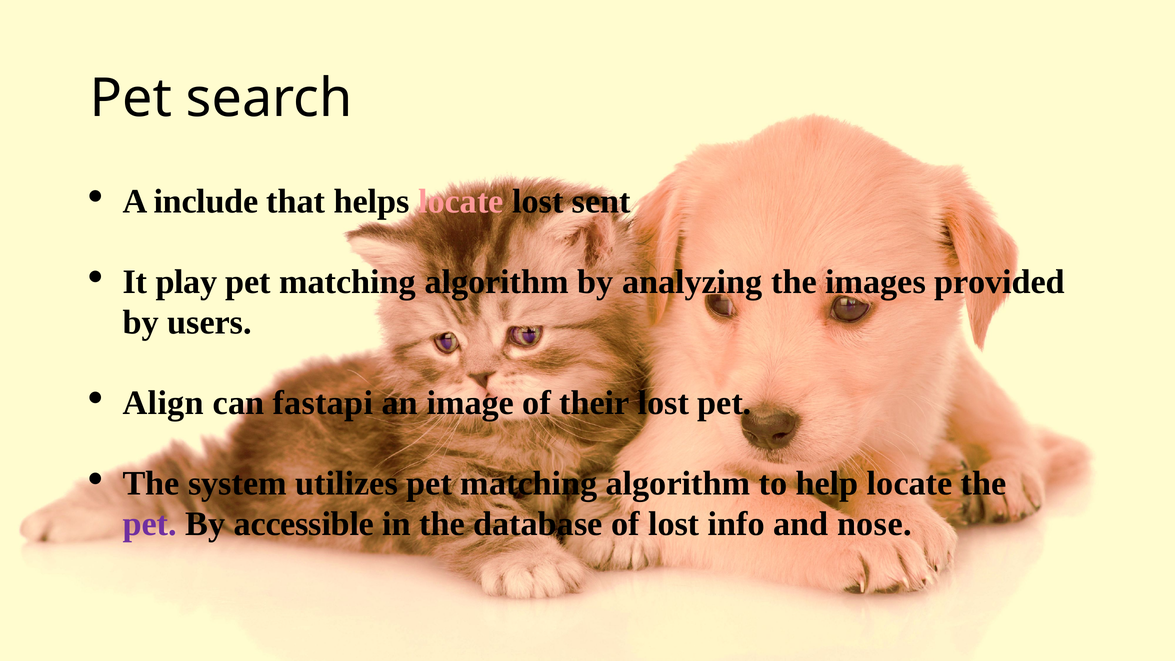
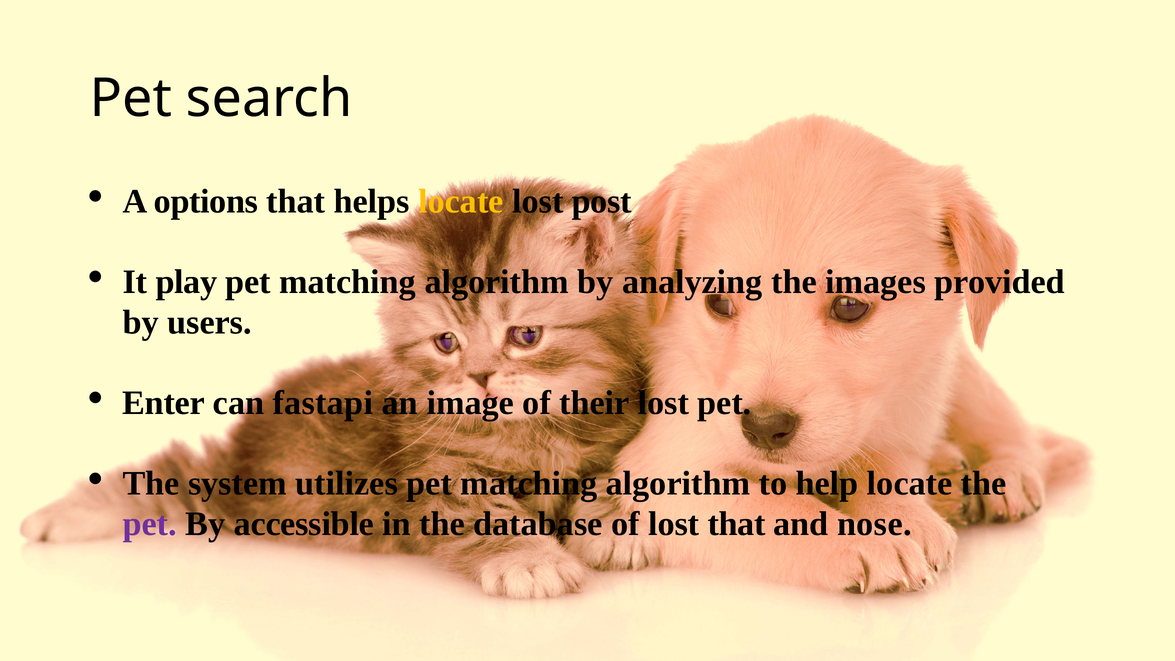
include: include -> options (206, 201)
locate colour: pink -> yellow (461, 201)
sent: sent -> post (602, 201)
Align: Align -> Enter (164, 403)
lost info: info -> that (737, 524)
